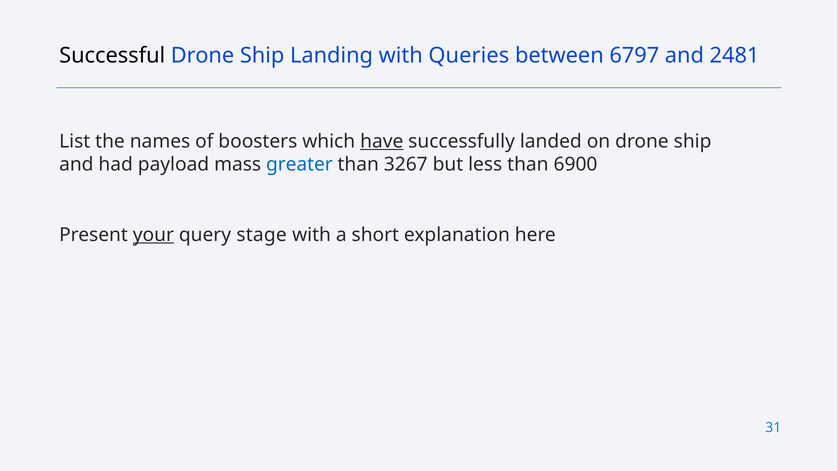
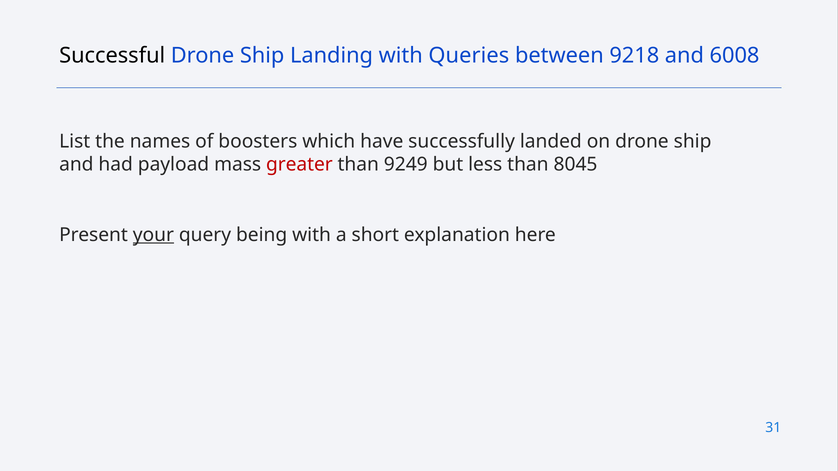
6797: 6797 -> 9218 (634, 56)
2481: 2481 -> 6008 (735, 56)
have underline: present -> none (382, 141)
greater colour: blue -> red (299, 164)
3267: 3267 -> 9249 (406, 164)
6900: 6900 -> 8045 (576, 164)
stage: stage -> being (262, 235)
